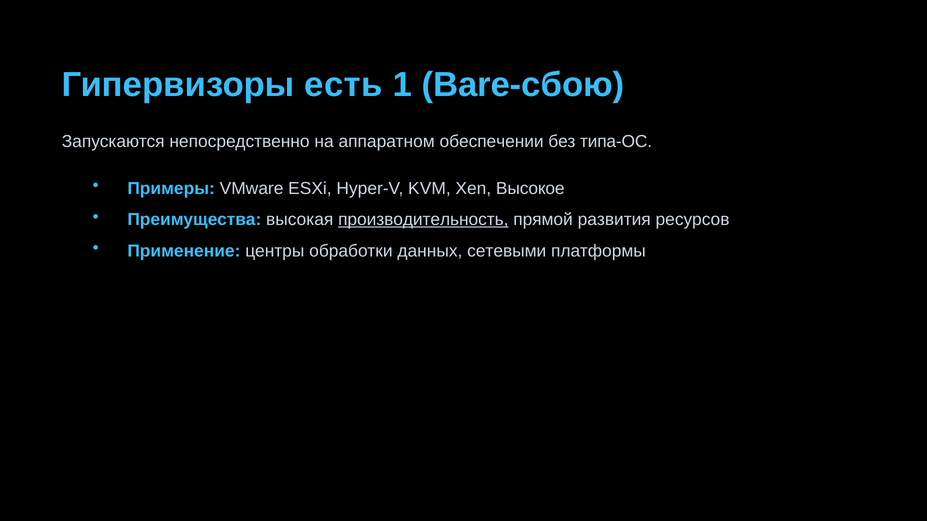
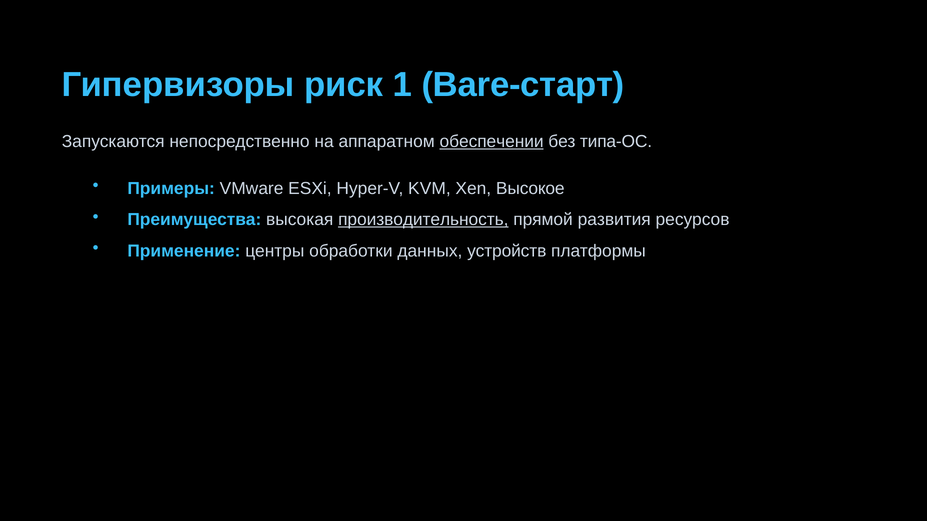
есть: есть -> риск (344, 85)
Bare-сбою: Bare-сбою -> Bare-старт (523, 85)
обеспечении underline: none -> present (492, 142)
сетевыми: сетевыми -> устройств (507, 251)
